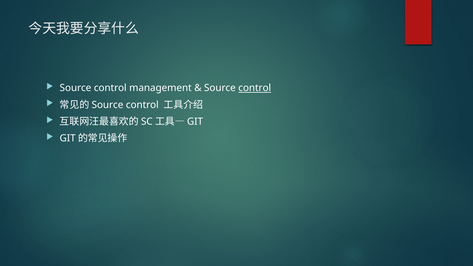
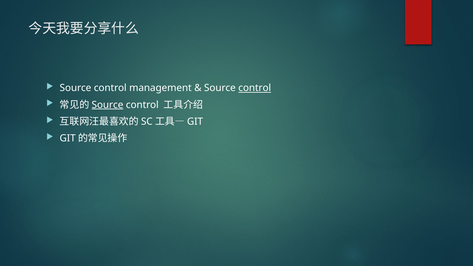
Source underline: none -> present (107, 105)
